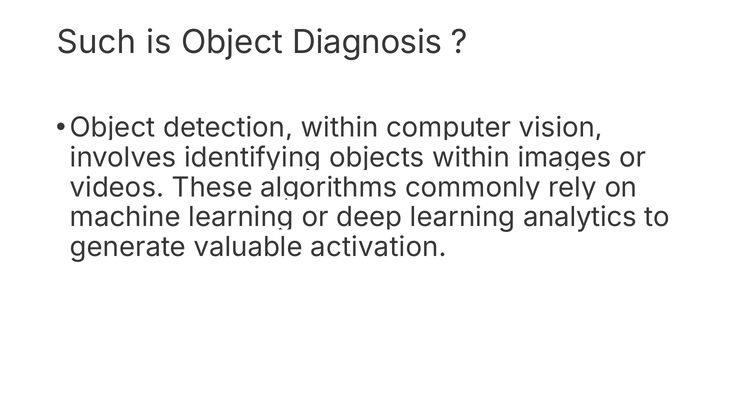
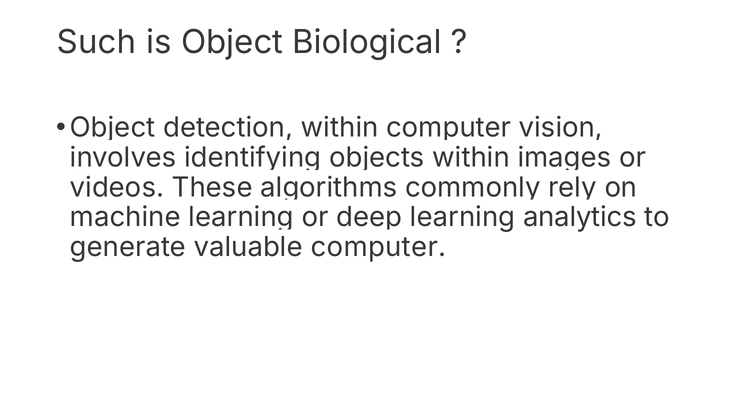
Diagnosis: Diagnosis -> Biological (367, 42)
valuable activation: activation -> computer (379, 247)
